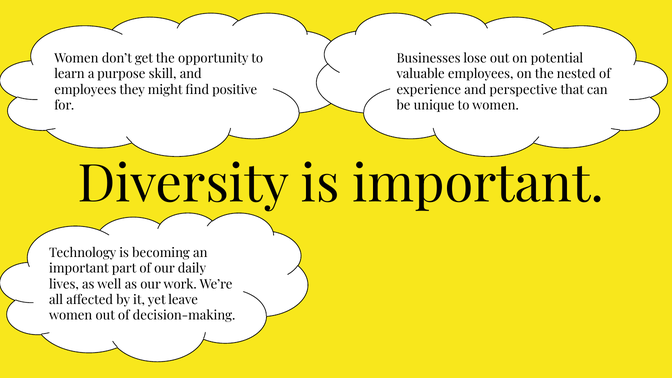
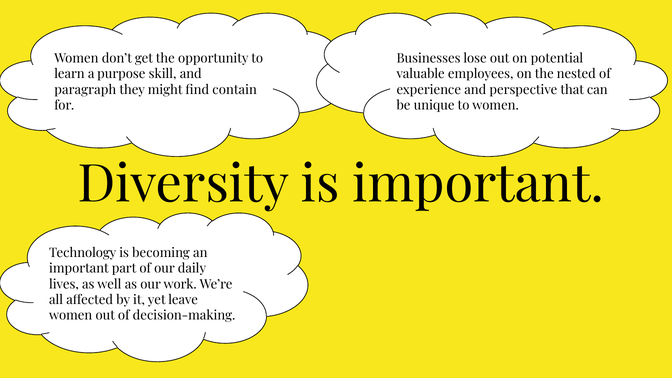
employees: employees -> paragraph (85, 90)
positive: positive -> contain (235, 90)
